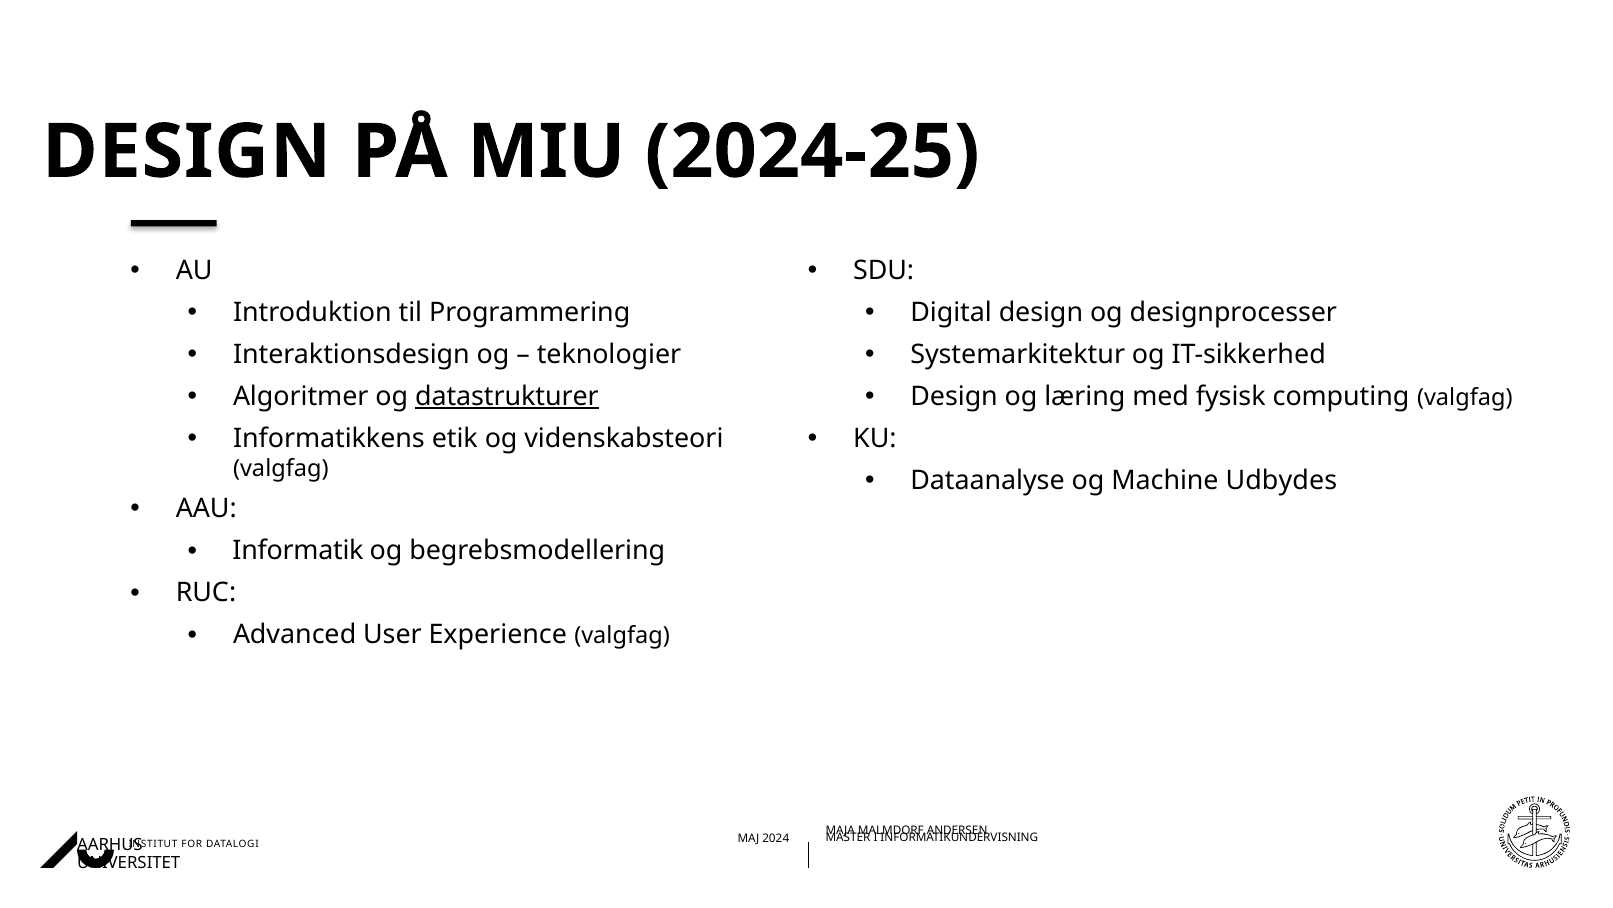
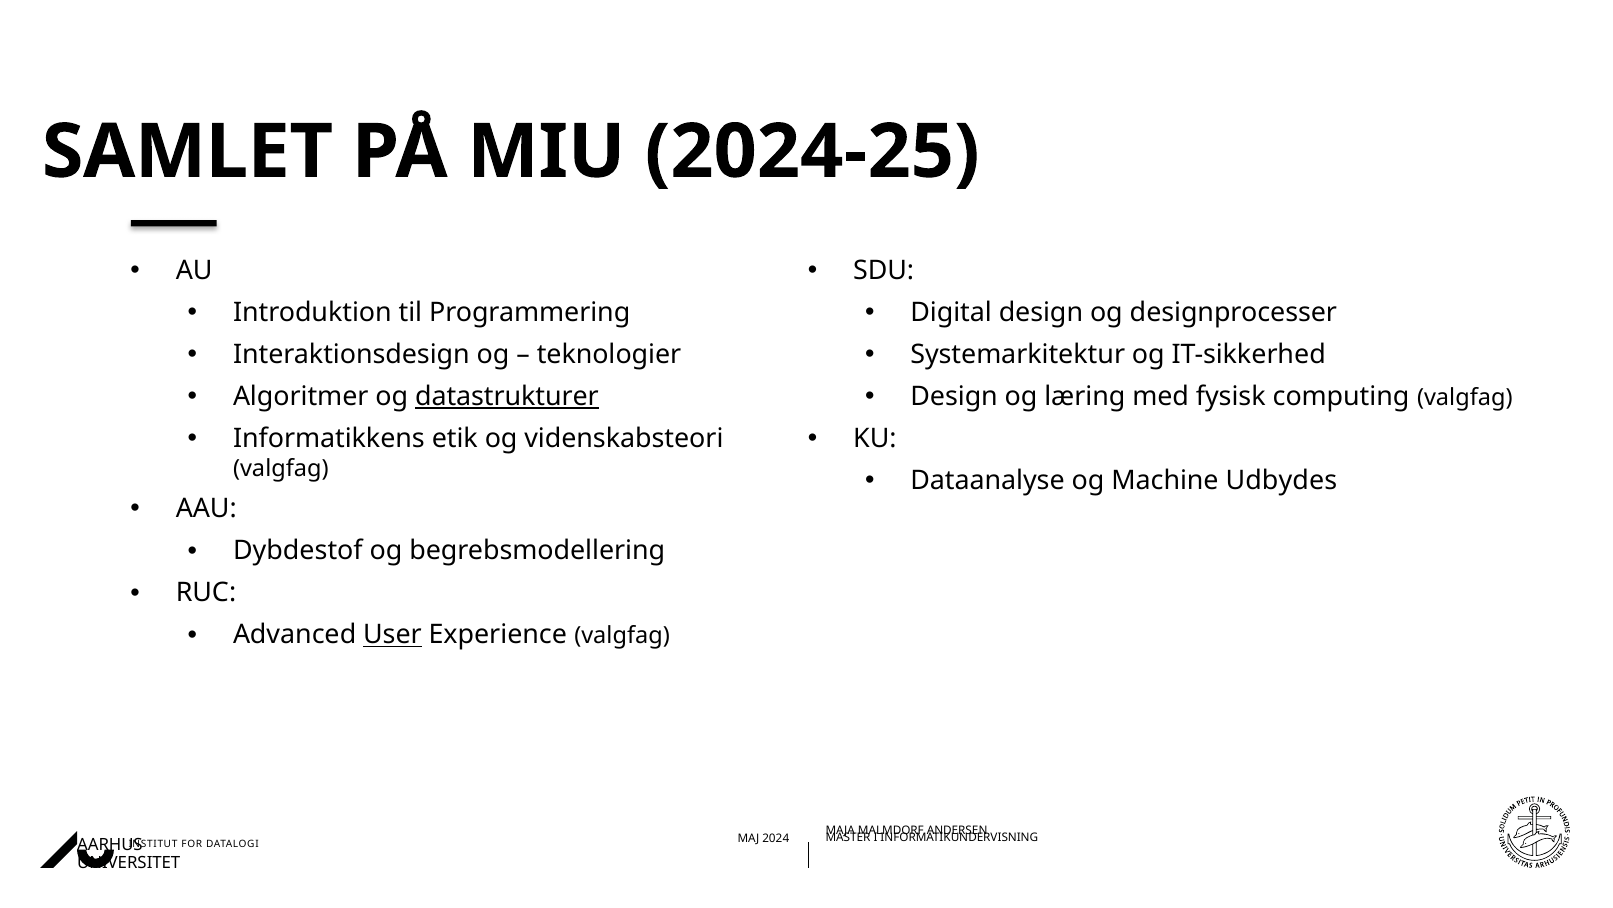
DESIGN: DESIGN -> SAMLET (187, 152)
Informatik: Informatik -> Dybdestof (298, 550)
User underline: none -> present (392, 634)
